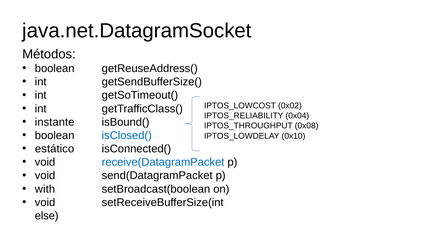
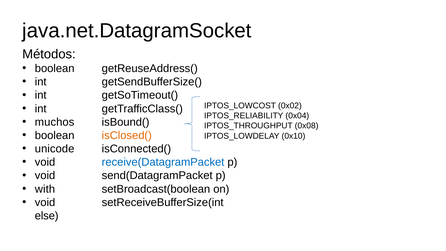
instante: instante -> muchos (55, 122)
isClosed( colour: blue -> orange (127, 135)
estático: estático -> unicode (55, 149)
